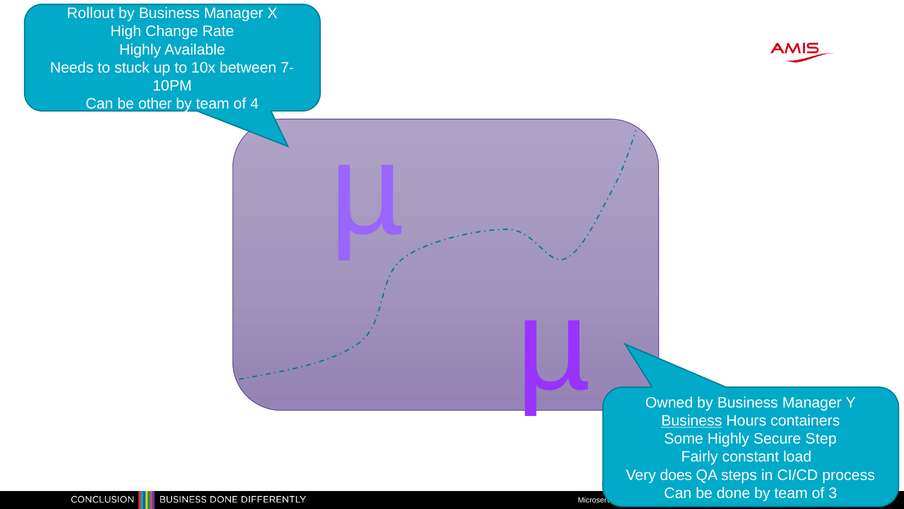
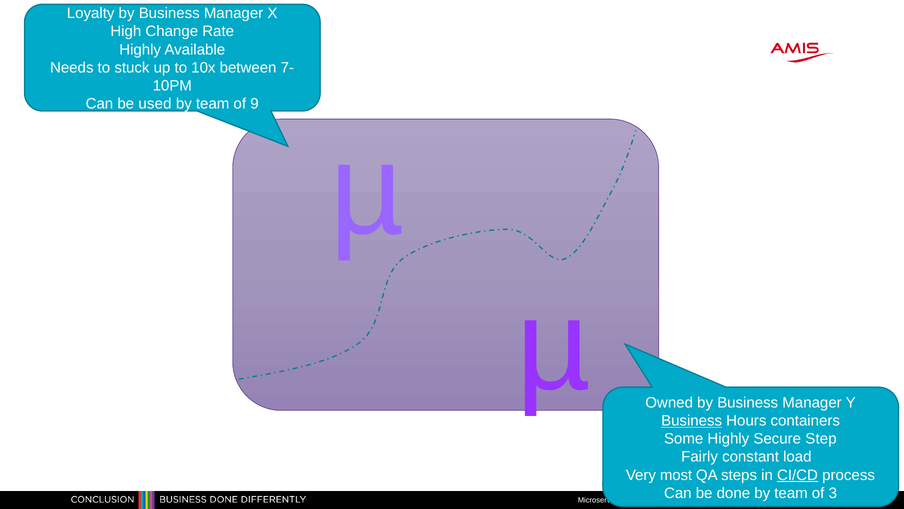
Rollout: Rollout -> Loyalty (91, 13)
other: other -> used (155, 104)
4: 4 -> 9 (255, 104)
does: does -> most (676, 475)
CI/CD underline: none -> present (798, 475)
